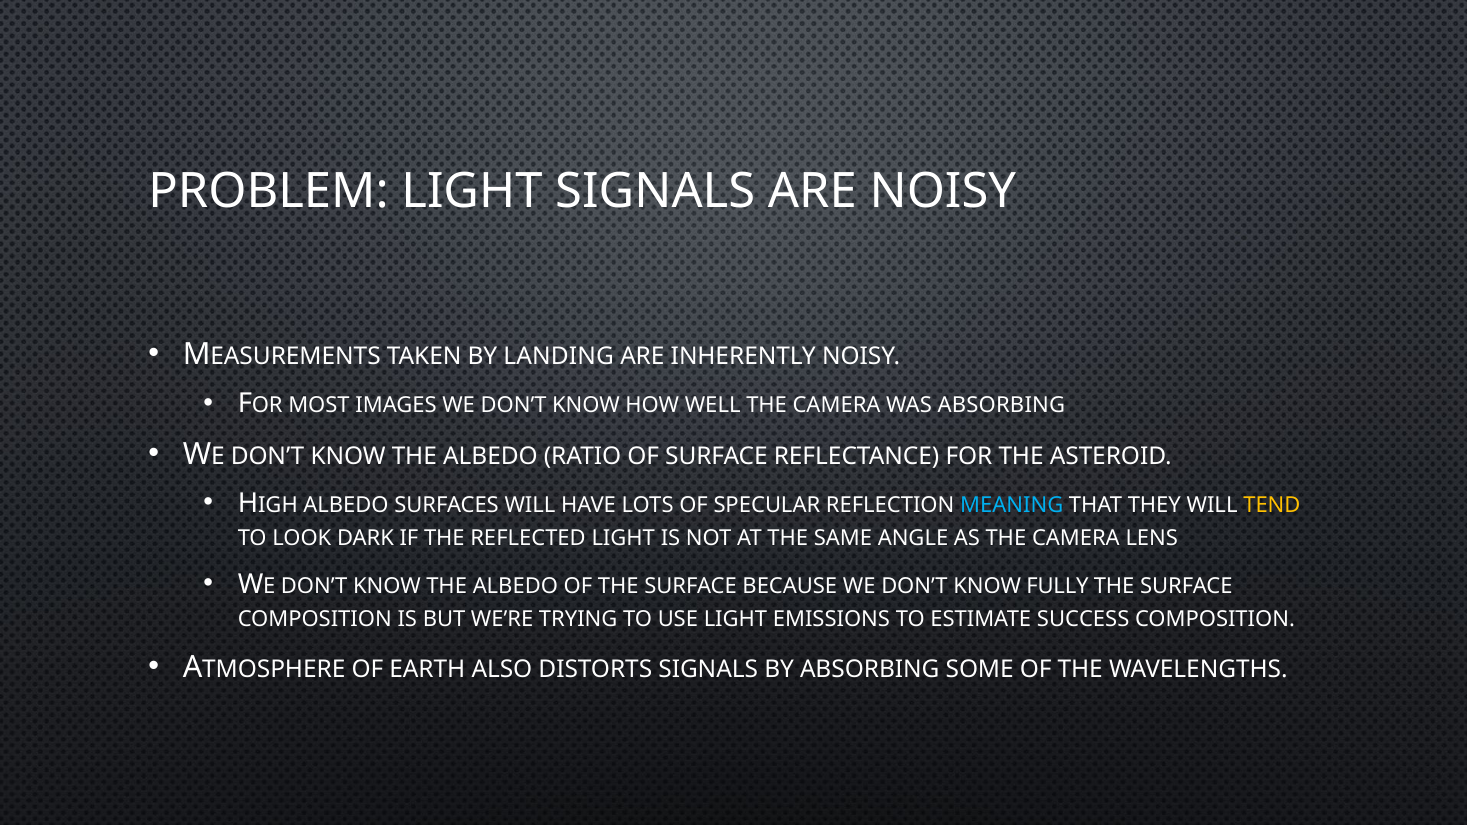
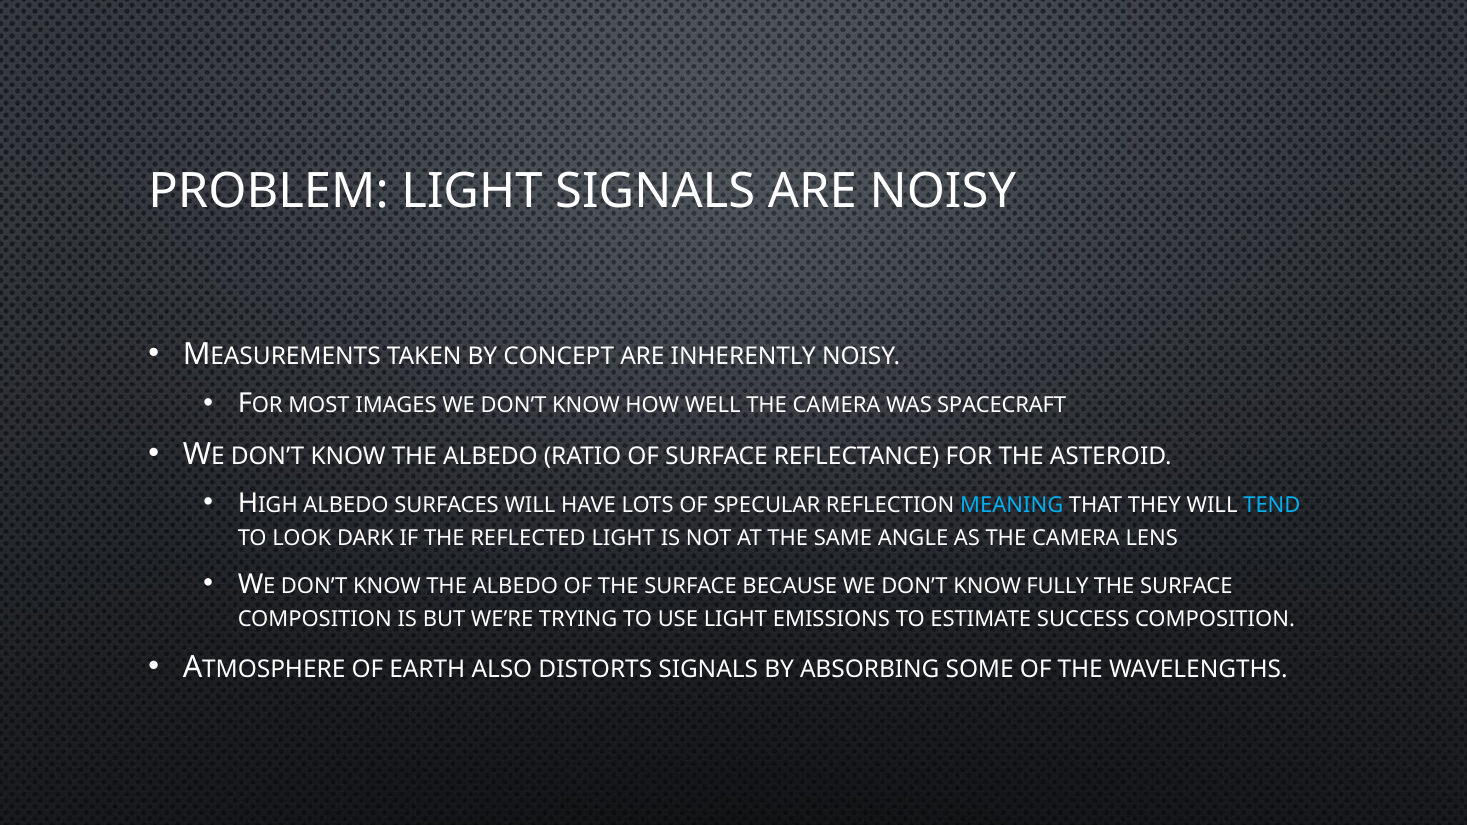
LANDING: LANDING -> CONCEPT (559, 356)
WAS ABSORBING: ABSORBING -> SPACECRAFT (1002, 406)
TEND colour: yellow -> light blue (1272, 505)
